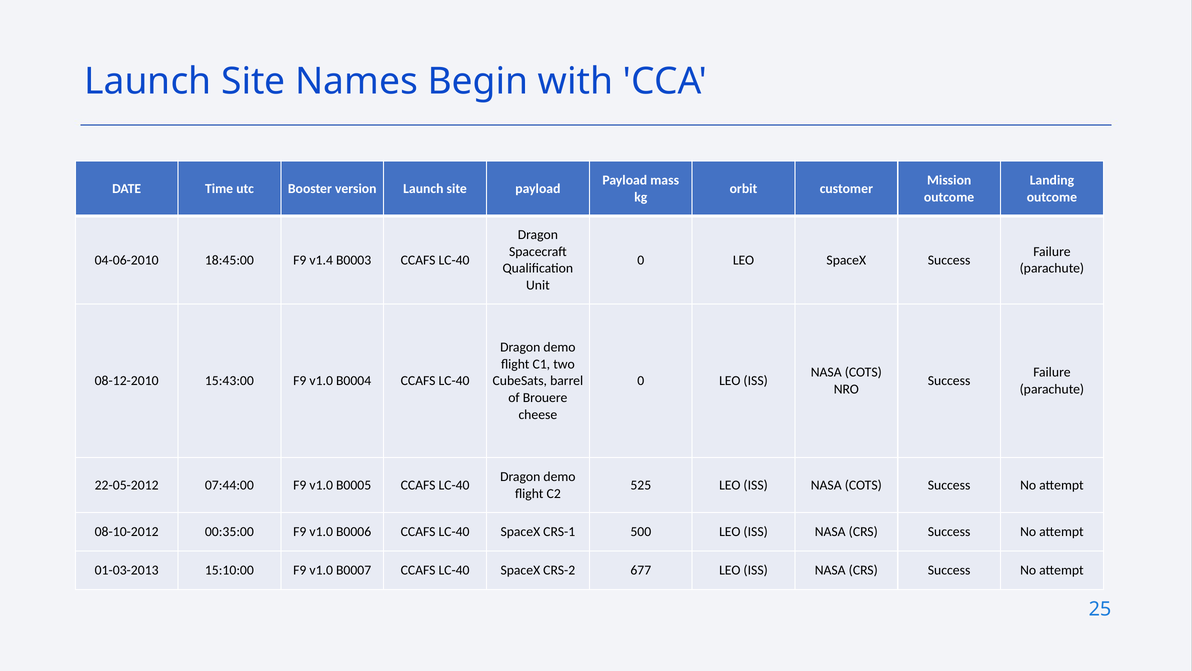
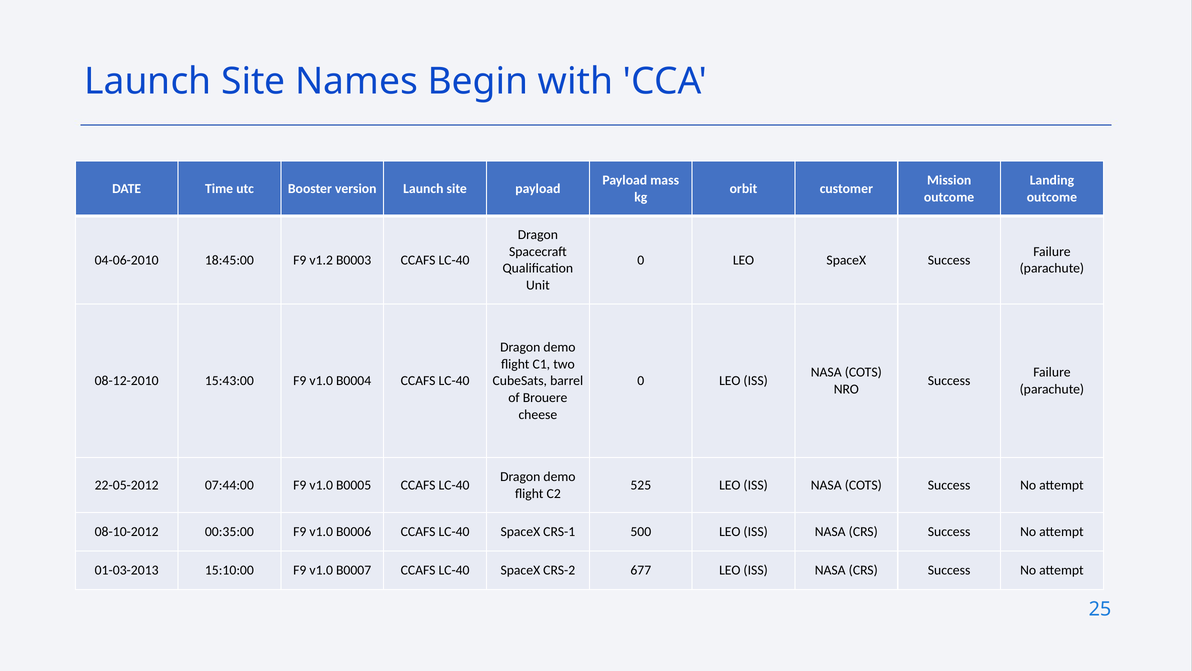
v1.4: v1.4 -> v1.2 (321, 260)
